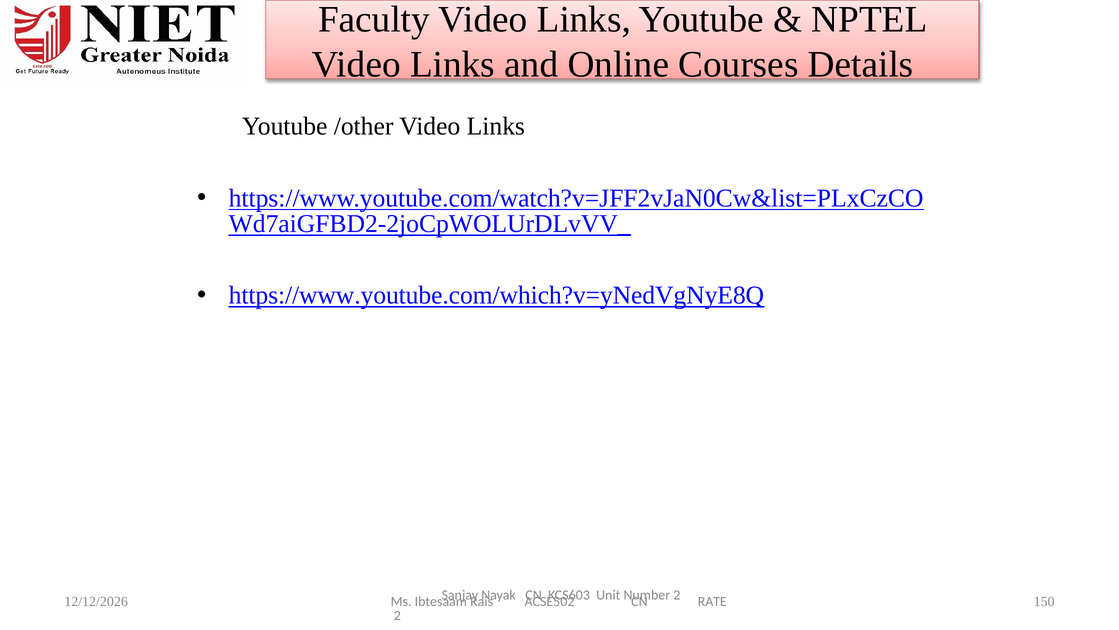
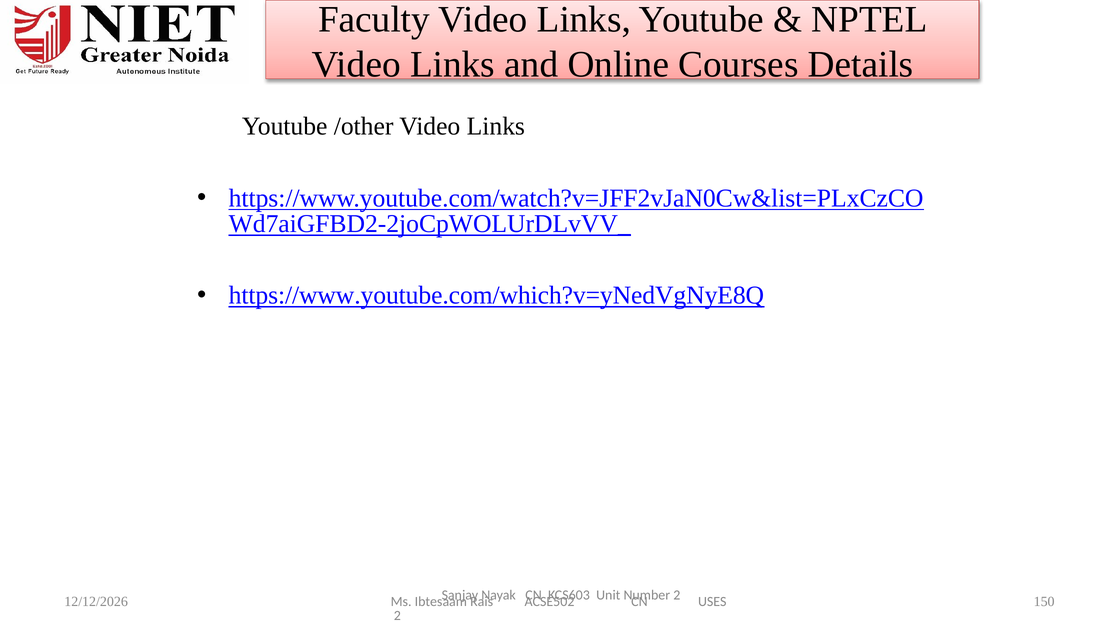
RATE: RATE -> USES (712, 601)
